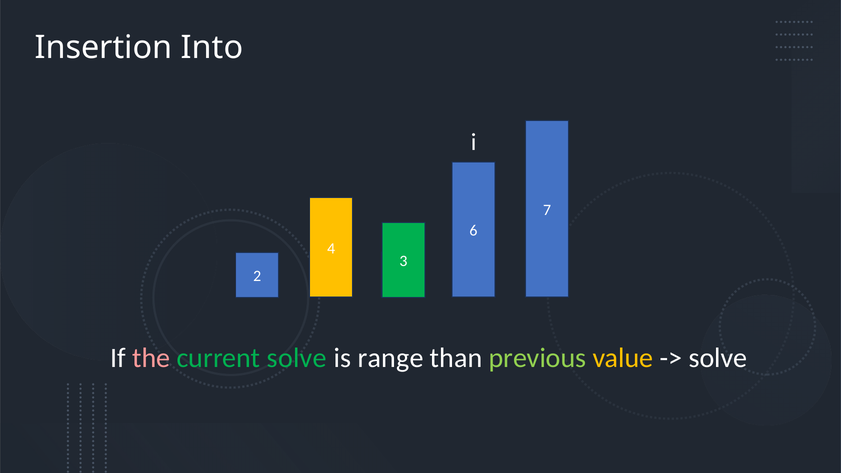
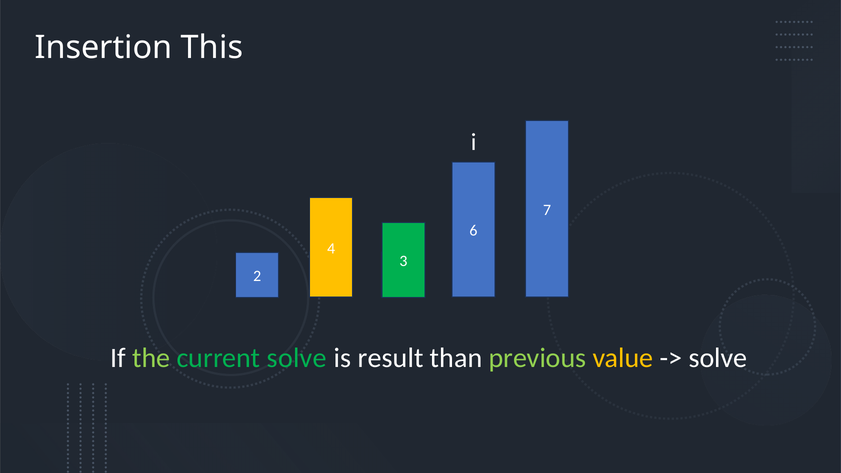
Into: Into -> This (212, 47)
the colour: pink -> light green (151, 358)
range: range -> result (391, 358)
